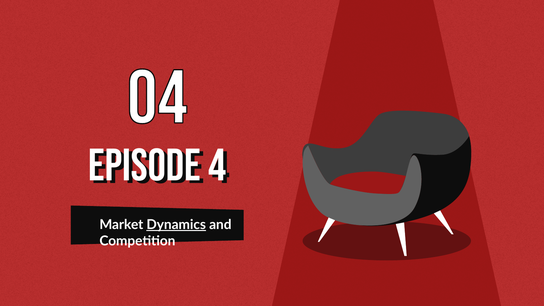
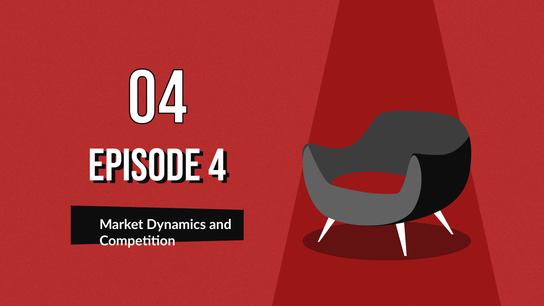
Dynamics underline: present -> none (176, 225)
